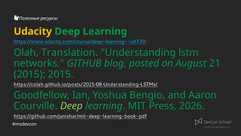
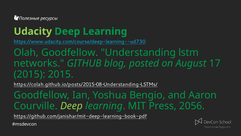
Udacity colour: yellow -> light green (33, 31)
Olah Translation: Translation -> Goodfellow (70, 52)
21: 21 -> 17 (215, 63)
2026: 2026 -> 2056 (192, 106)
